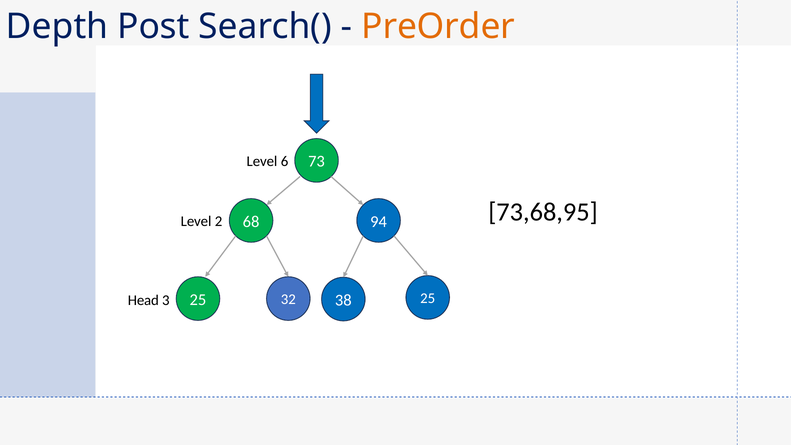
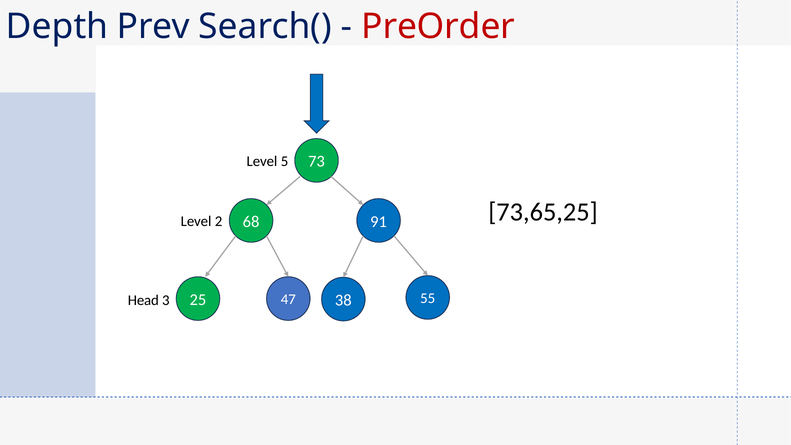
Post: Post -> Prev (153, 26)
PreOrder colour: orange -> red (438, 26)
6: 6 -> 5 (285, 161)
73,68,95: 73,68,95 -> 73,65,25 (543, 212)
94: 94 -> 91 (379, 222)
32: 32 -> 47 (288, 300)
38 25: 25 -> 55 (428, 298)
